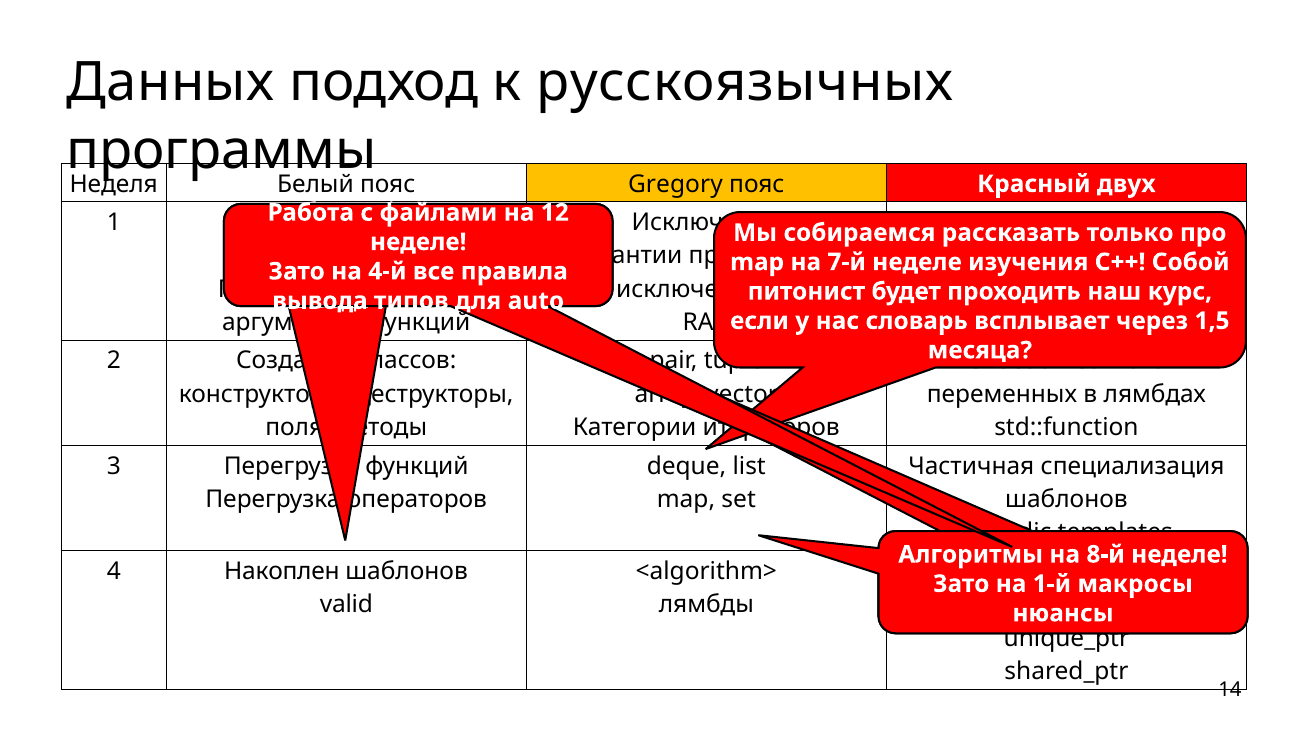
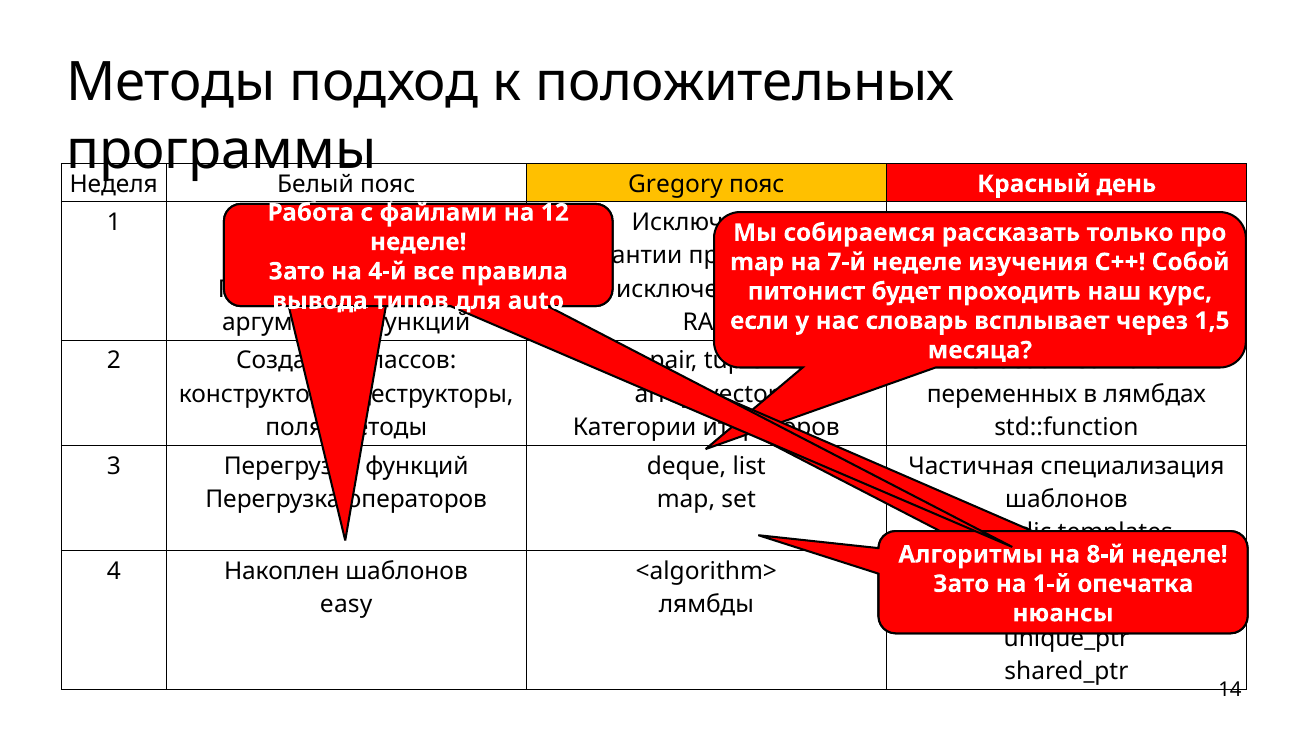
Данных: Данных -> Методы (171, 83)
русскоязычных: русскоязычных -> положительных (745, 83)
двух: двух -> день (1126, 184)
макросы: макросы -> опечатка (1135, 584)
valid: valid -> easy (346, 605)
